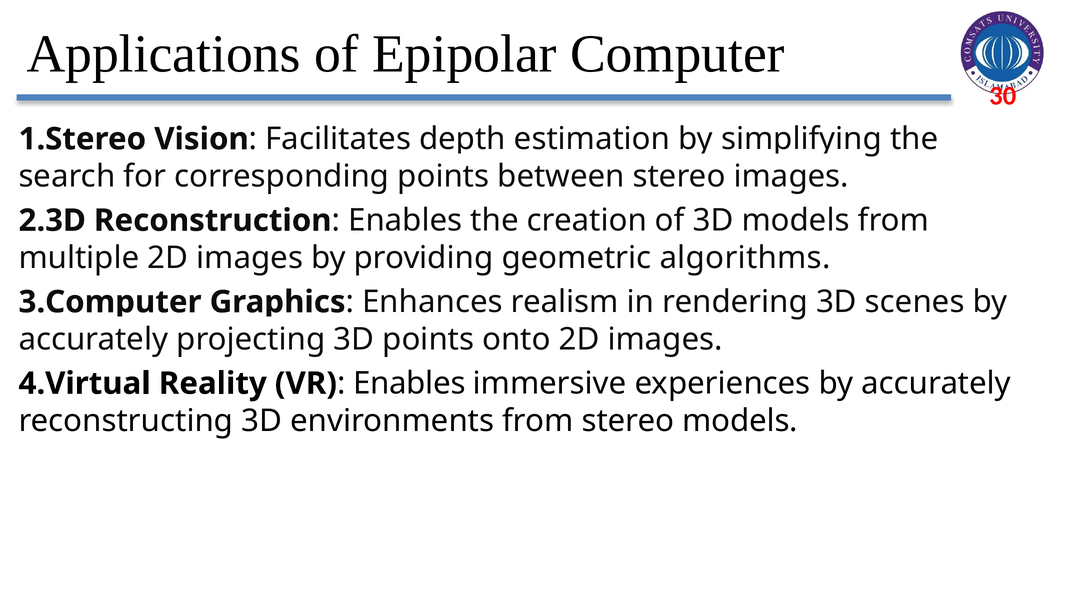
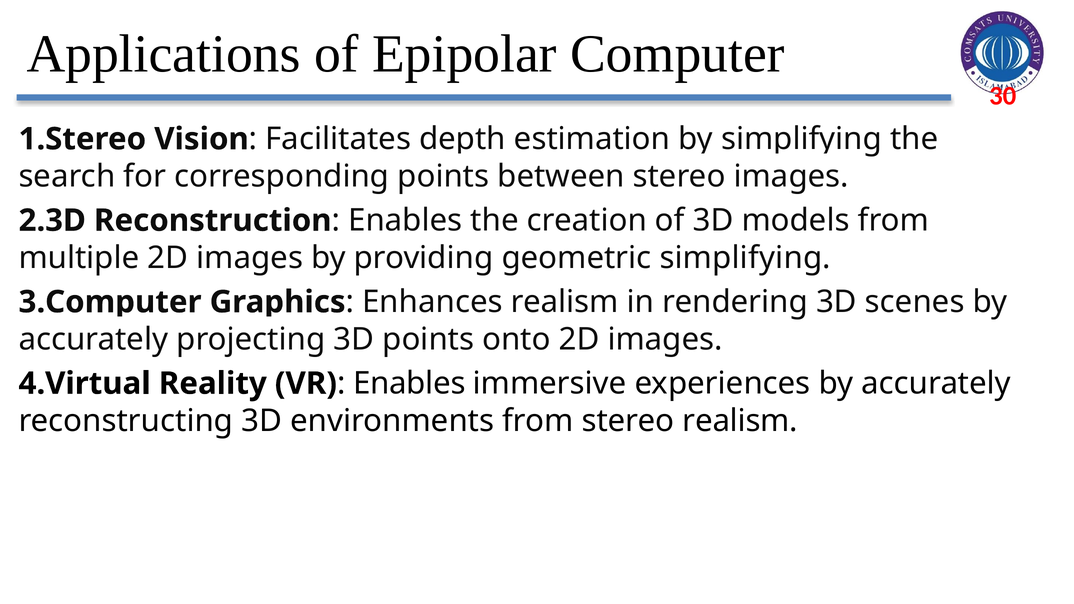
geometric algorithms: algorithms -> simplifying (745, 258)
stereo models: models -> realism (740, 421)
